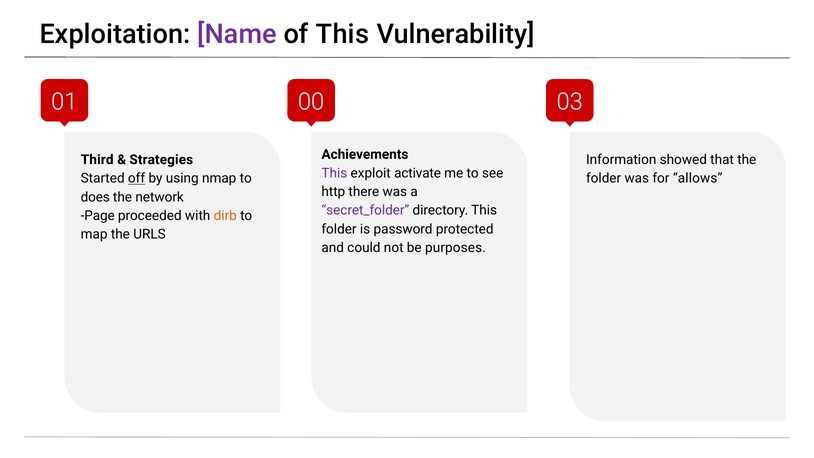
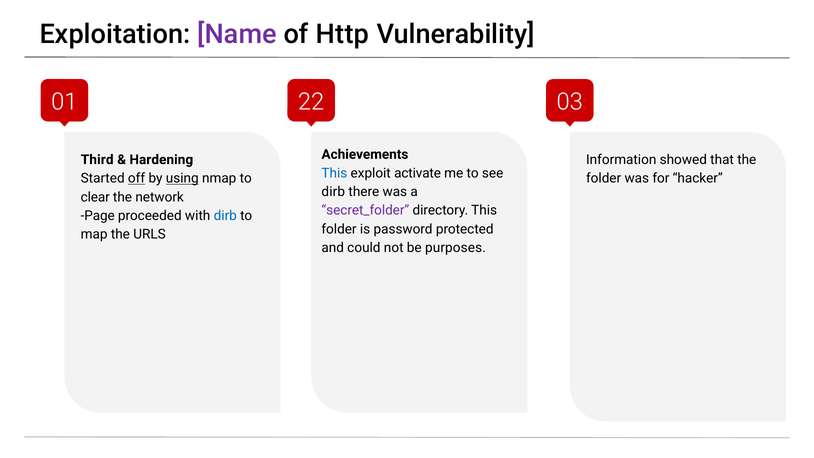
of This: This -> Http (342, 34)
00: 00 -> 22 (311, 102)
Strategies: Strategies -> Hardening (161, 160)
This colour: purple -> blue (334, 173)
using underline: none -> present (182, 178)
allows: allows -> hacker (698, 178)
http: http -> dirb (333, 192)
does: does -> clear (95, 197)
dirb colour: orange -> blue (225, 216)
